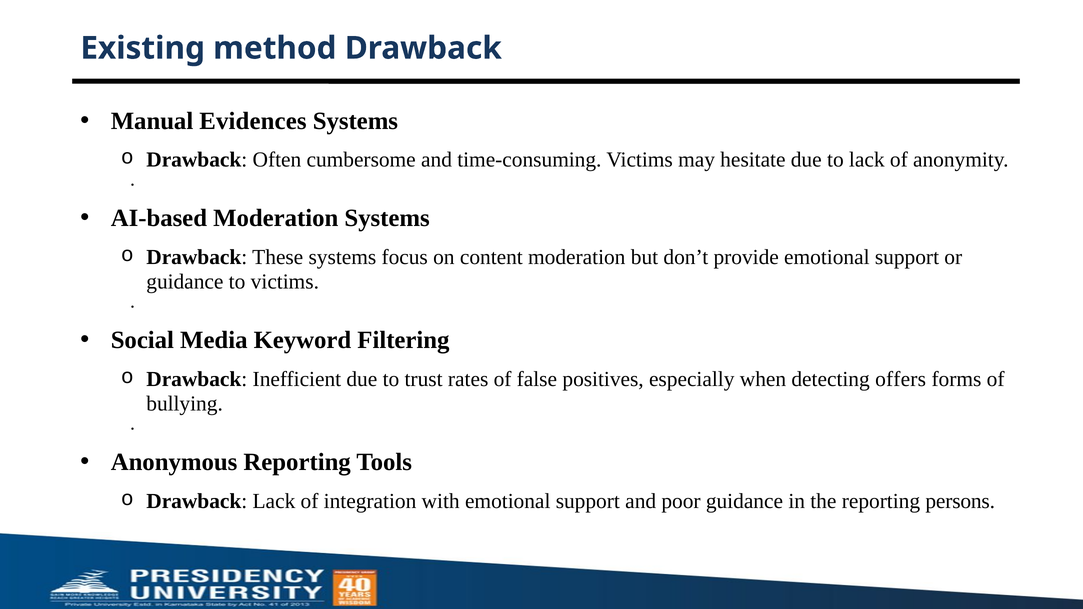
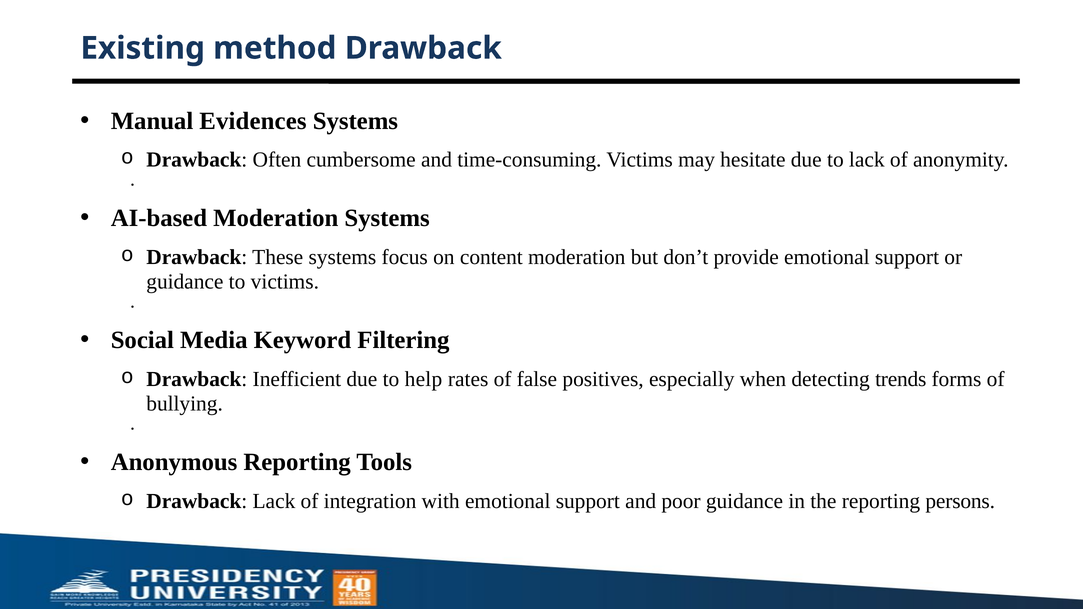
trust: trust -> help (423, 379)
offers: offers -> trends (901, 379)
